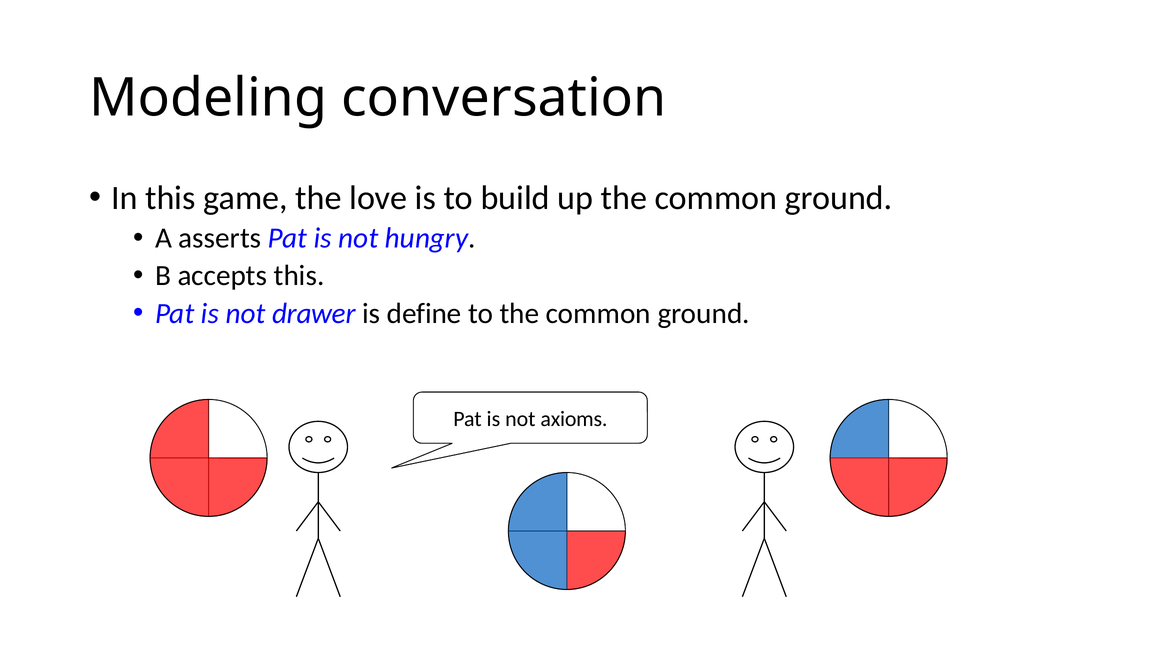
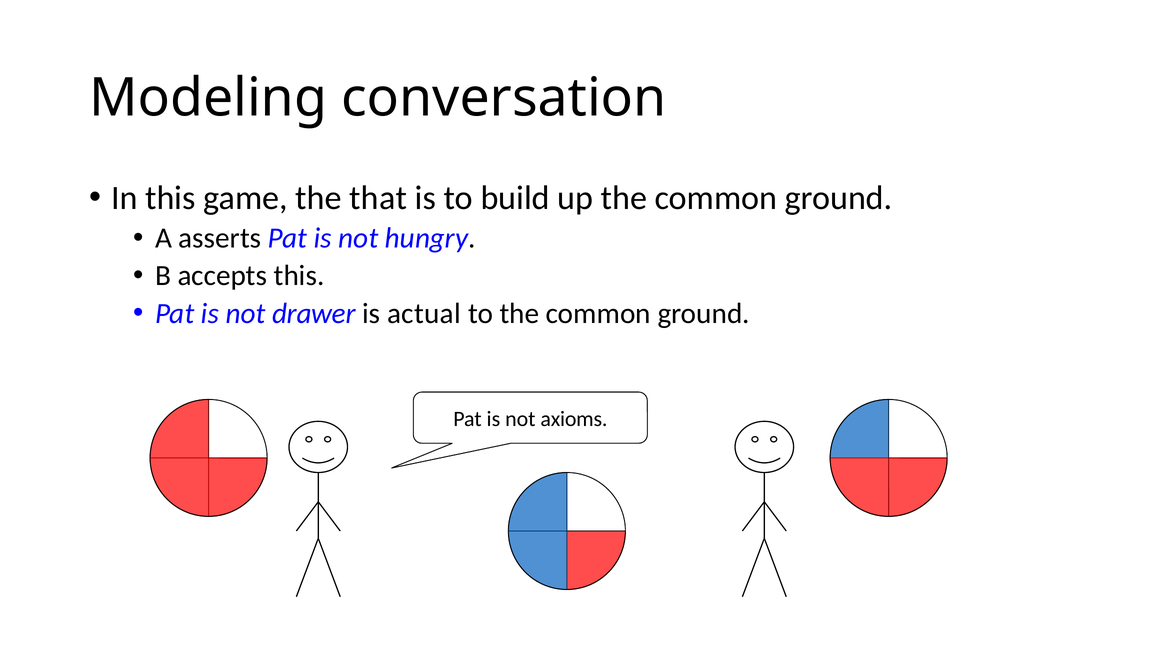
love: love -> that (378, 198)
define: define -> actual (424, 313)
